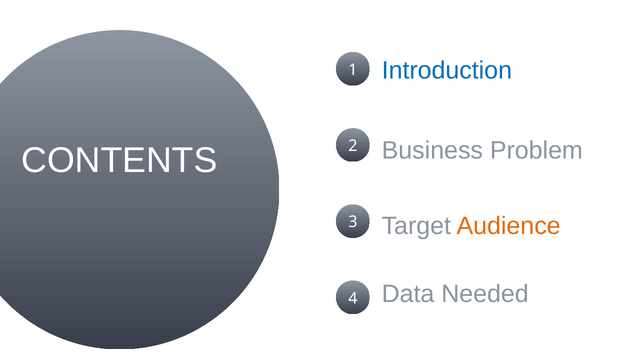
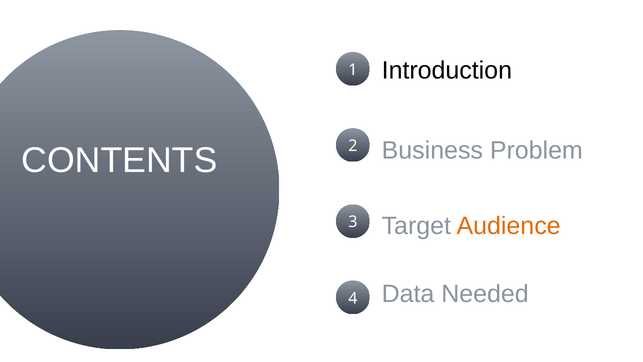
Introduction colour: blue -> black (447, 71)
